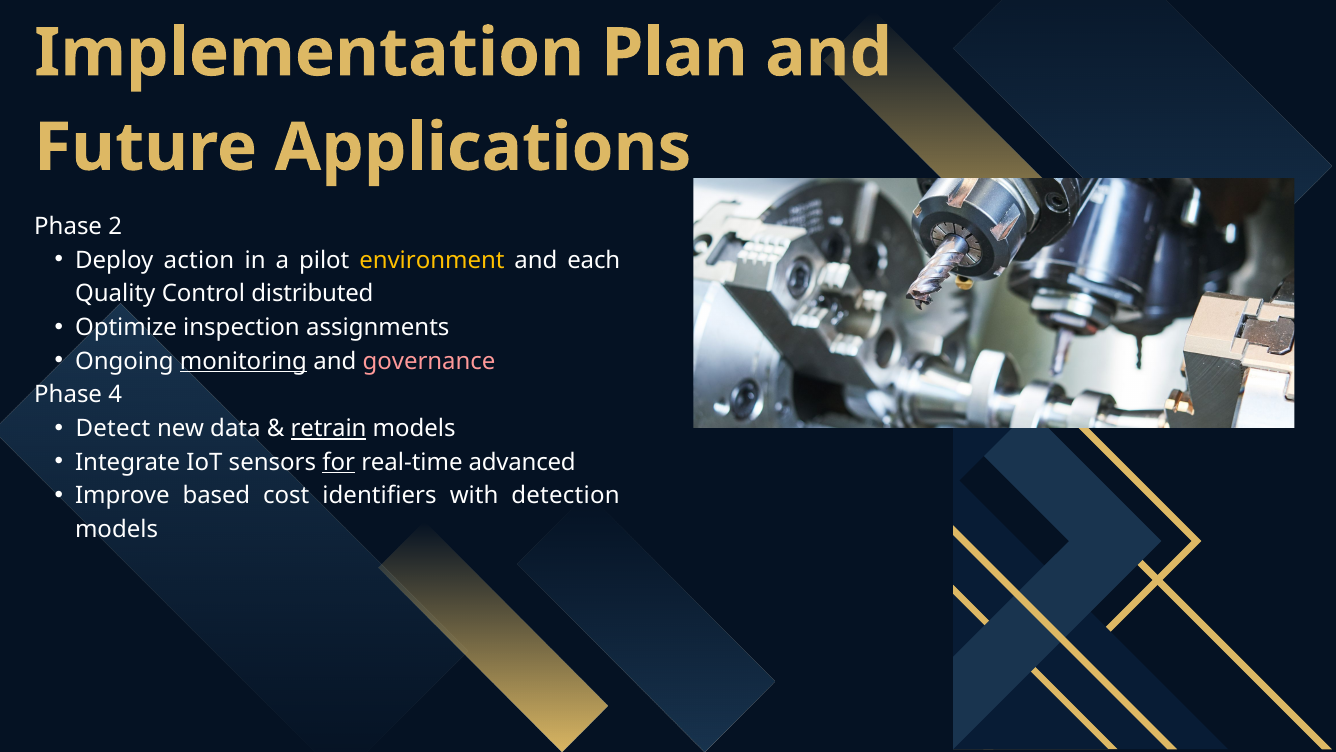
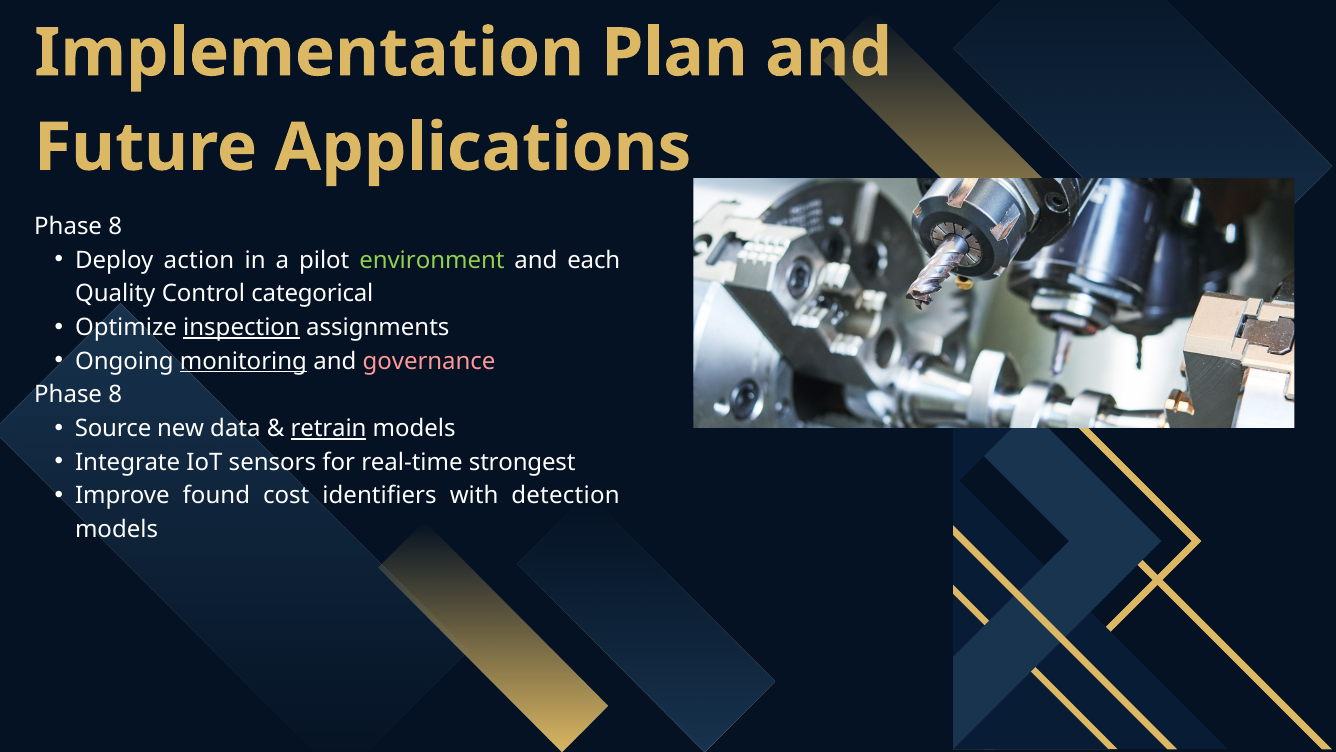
2: 2 -> 8 (115, 226)
environment colour: yellow -> light green (432, 260)
distributed: distributed -> categorical (312, 294)
inspection underline: none -> present (242, 327)
4: 4 -> 8 (115, 395)
Detect: Detect -> Source (113, 428)
for underline: present -> none (339, 462)
advanced: advanced -> strongest (522, 462)
based: based -> found (216, 496)
